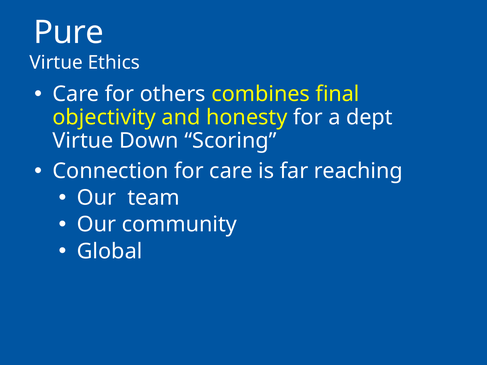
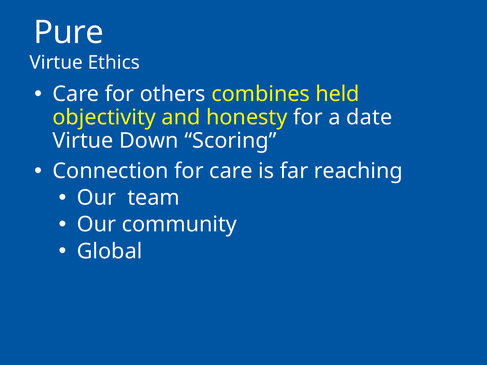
final: final -> held (338, 94)
dept: dept -> date (369, 118)
